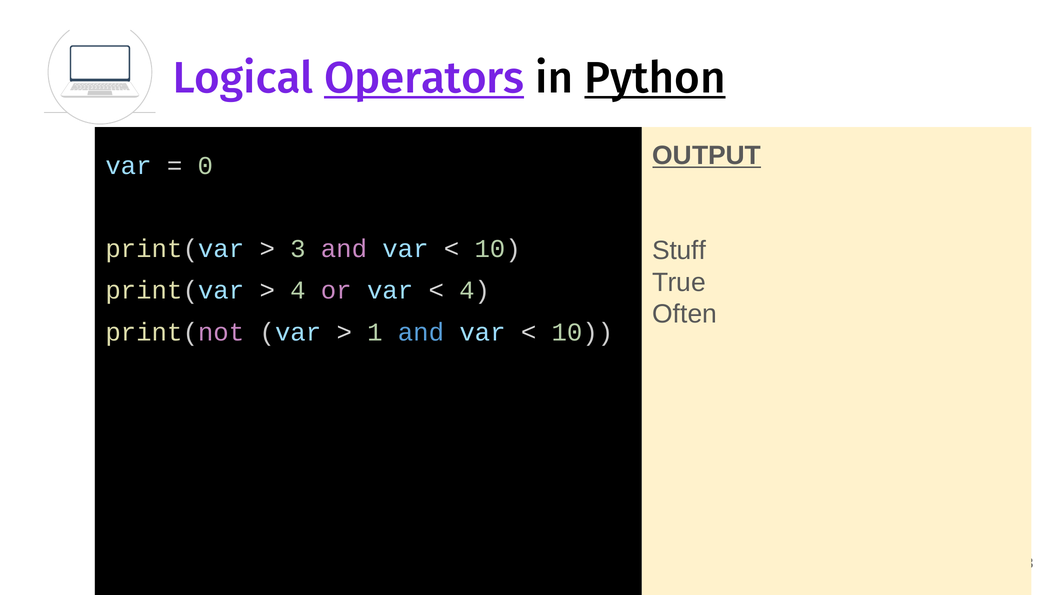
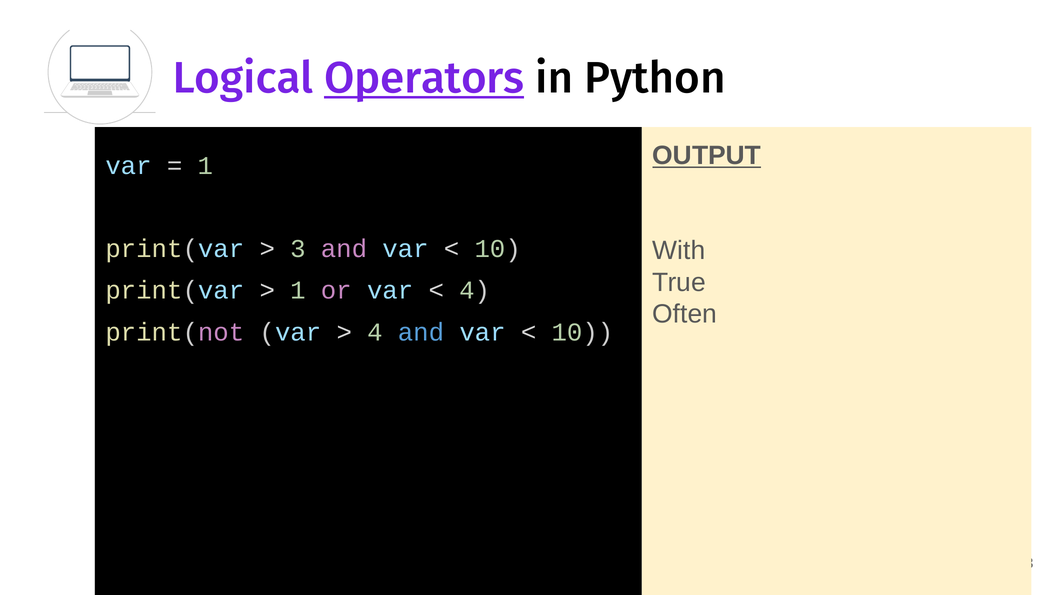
Python underline: present -> none (655, 78)
0: 0 -> 1 (205, 166)
Stuff: Stuff -> With (679, 251)
4: 4 -> 1 (298, 291)
1: 1 -> 4 (375, 332)
